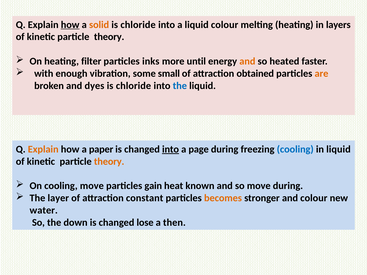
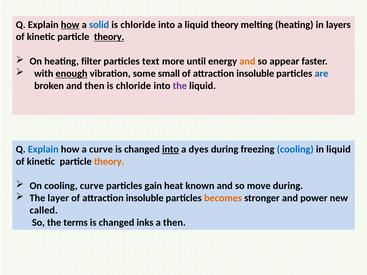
solid colour: orange -> blue (99, 25)
liquid colour: colour -> theory (225, 25)
theory underline: none -> present (109, 37)
inks: inks -> text (151, 61)
heated: heated -> appear (284, 61)
enough underline: none -> present (72, 74)
obtained: obtained -> insoluble (255, 74)
are colour: orange -> blue (321, 74)
and dyes: dyes -> then (94, 86)
the colour: blue -> purple (180, 86)
Explain colour: orange -> blue (43, 149)
a paper: paper -> curve (101, 149)
page: page -> dyes (199, 149)
cooling move: move -> curve (92, 186)
constant: constant -> insoluble (145, 198)
and colour: colour -> power (314, 198)
water: water -> called (44, 211)
down: down -> terms (76, 223)
lose: lose -> inks (145, 223)
